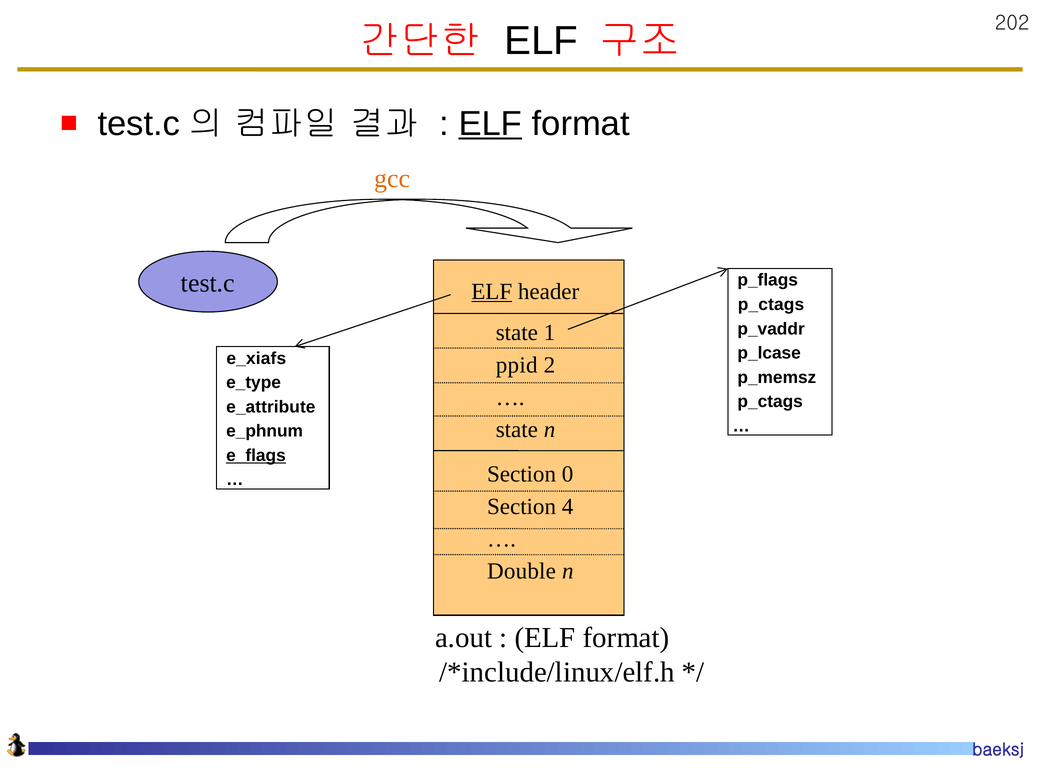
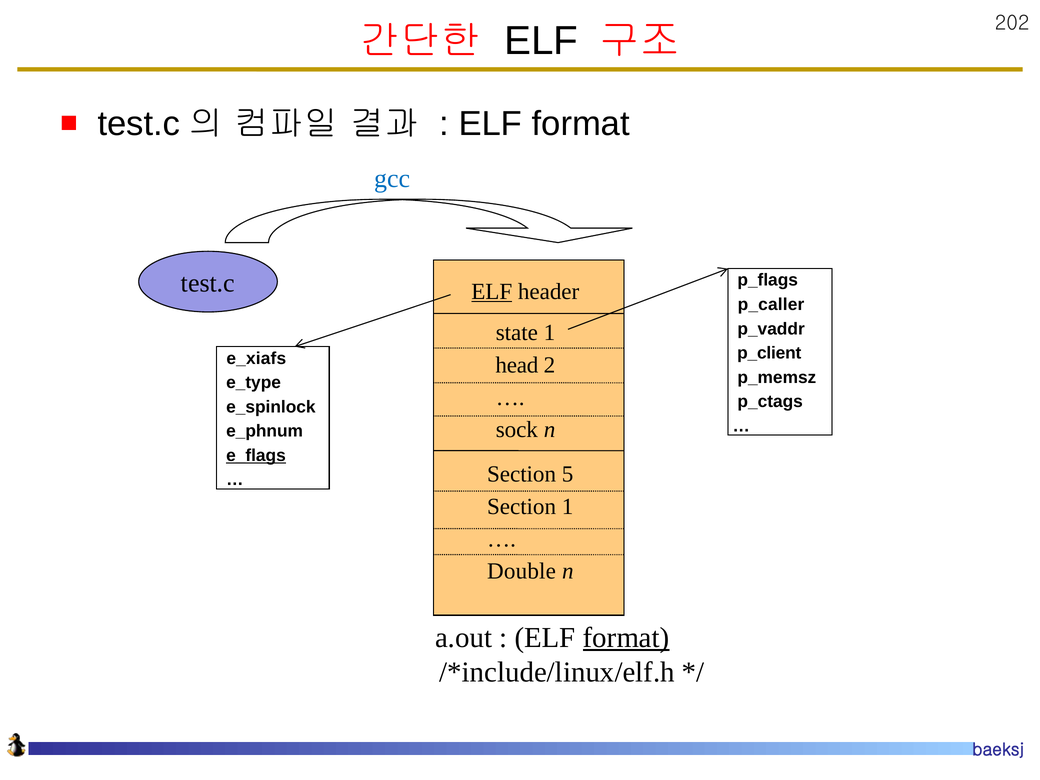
ELF underline: present -> none (490, 124)
gcc colour: orange -> blue (392, 179)
p_ctags: p_ctags -> p_caller (771, 305)
p_lcase: p_lcase -> p_client (769, 353)
ppid: ppid -> head (517, 365)
e_attribute: e_attribute -> e_spinlock (271, 407)
state: state -> sock (517, 430)
0: 0 -> 5 (568, 474)
Section 4: 4 -> 1 (568, 507)
format underline: none -> present (626, 638)
